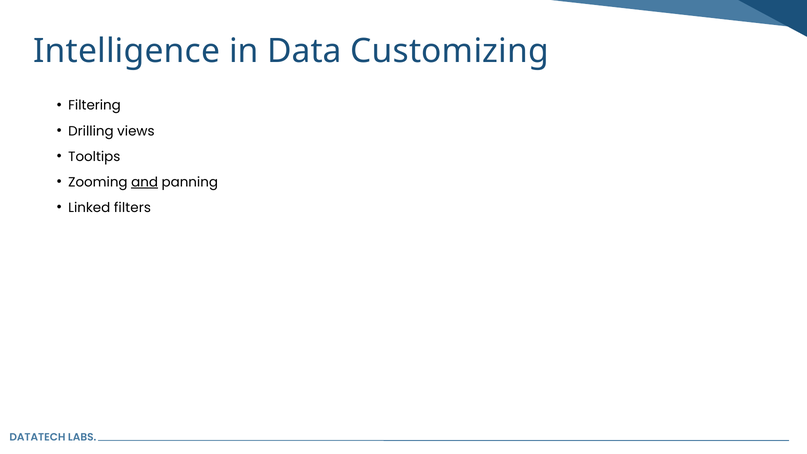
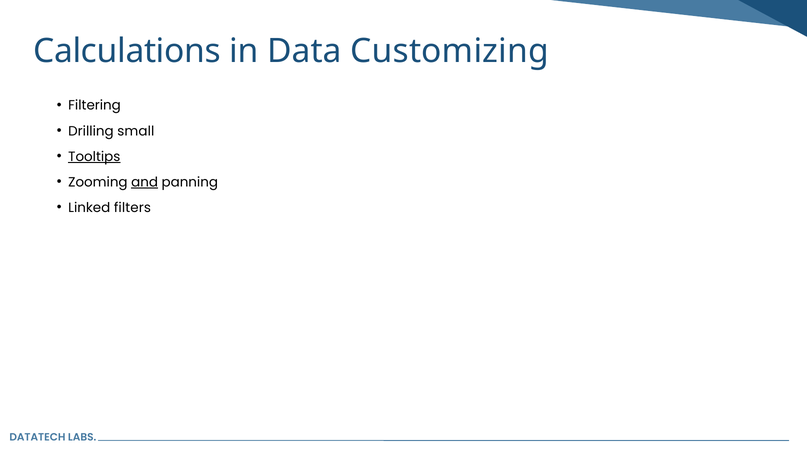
Intelligence: Intelligence -> Calculations (127, 51)
views: views -> small (136, 131)
Tooltips underline: none -> present (94, 157)
